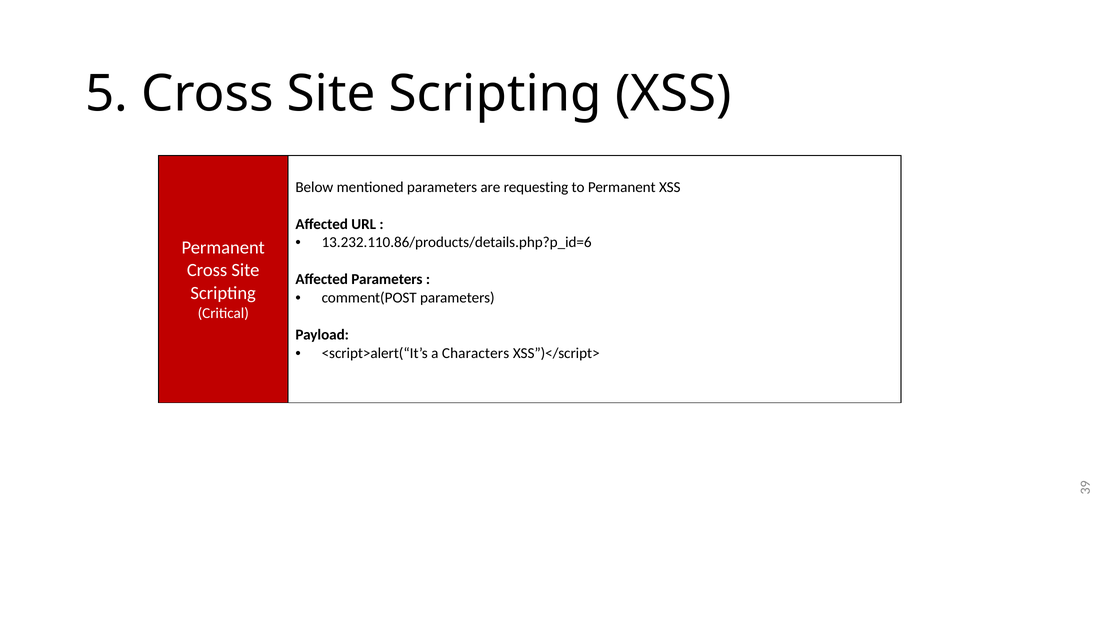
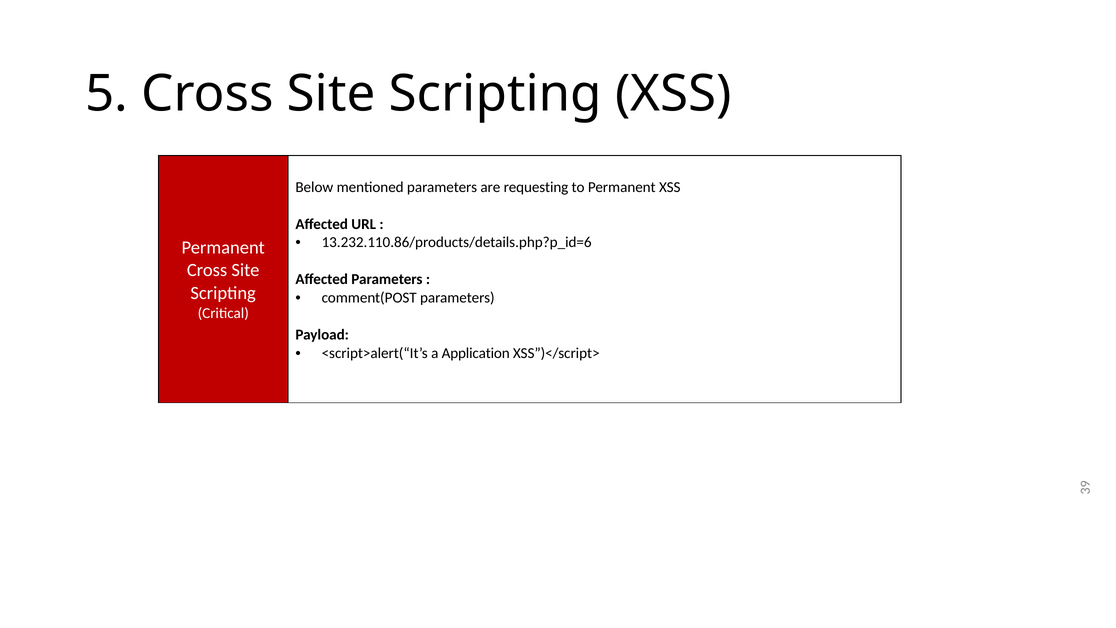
Characters: Characters -> Application (476, 353)
